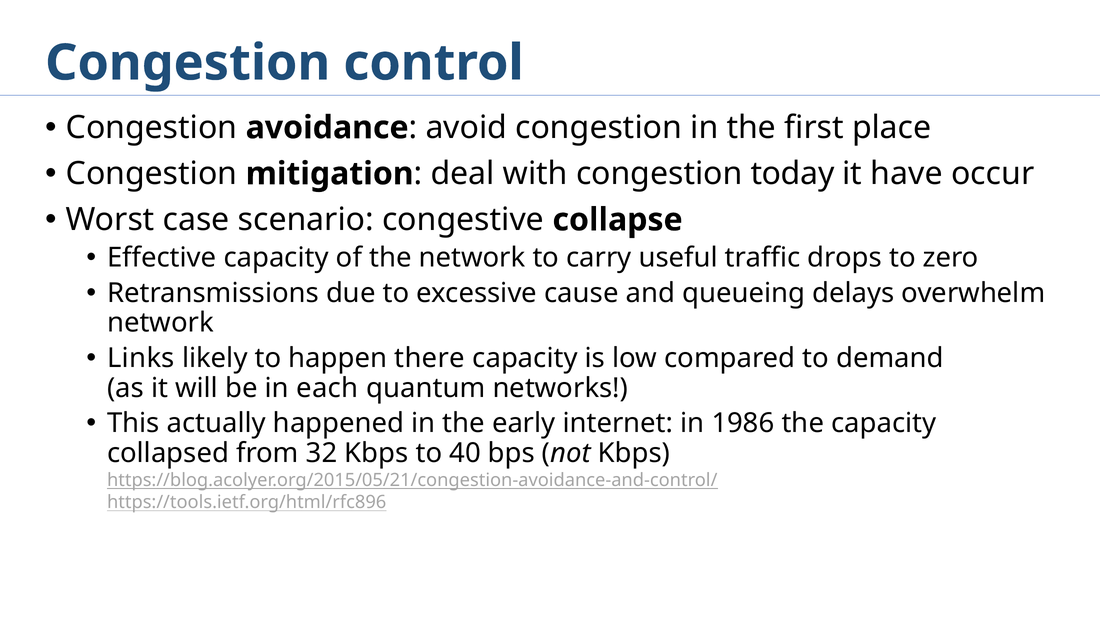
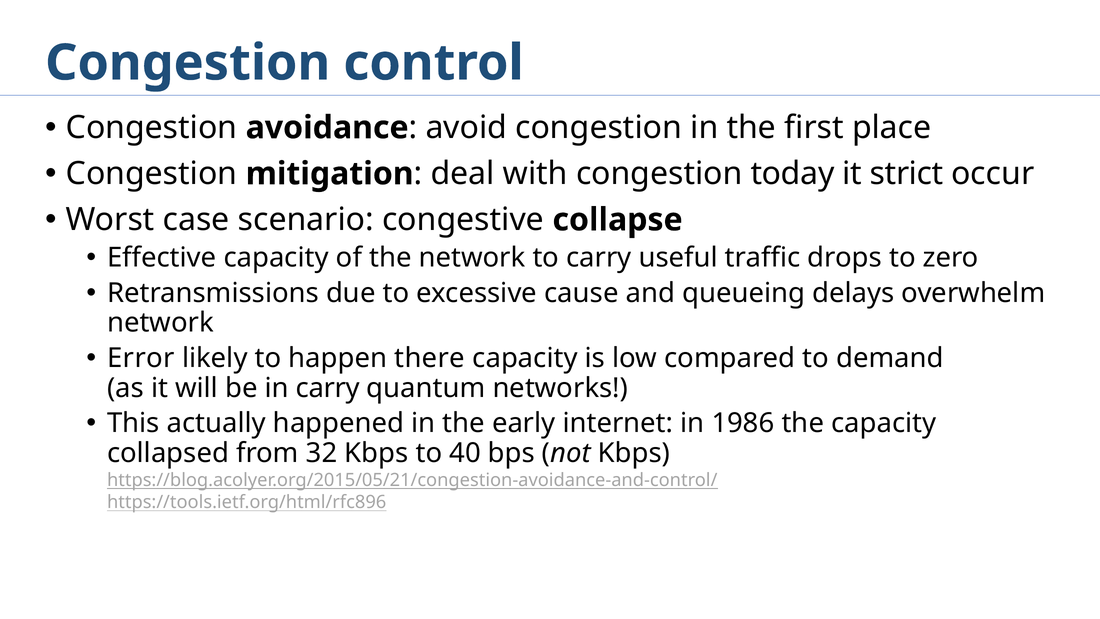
have: have -> strict (907, 174)
Links: Links -> Error (141, 358)
in each: each -> carry (328, 388)
